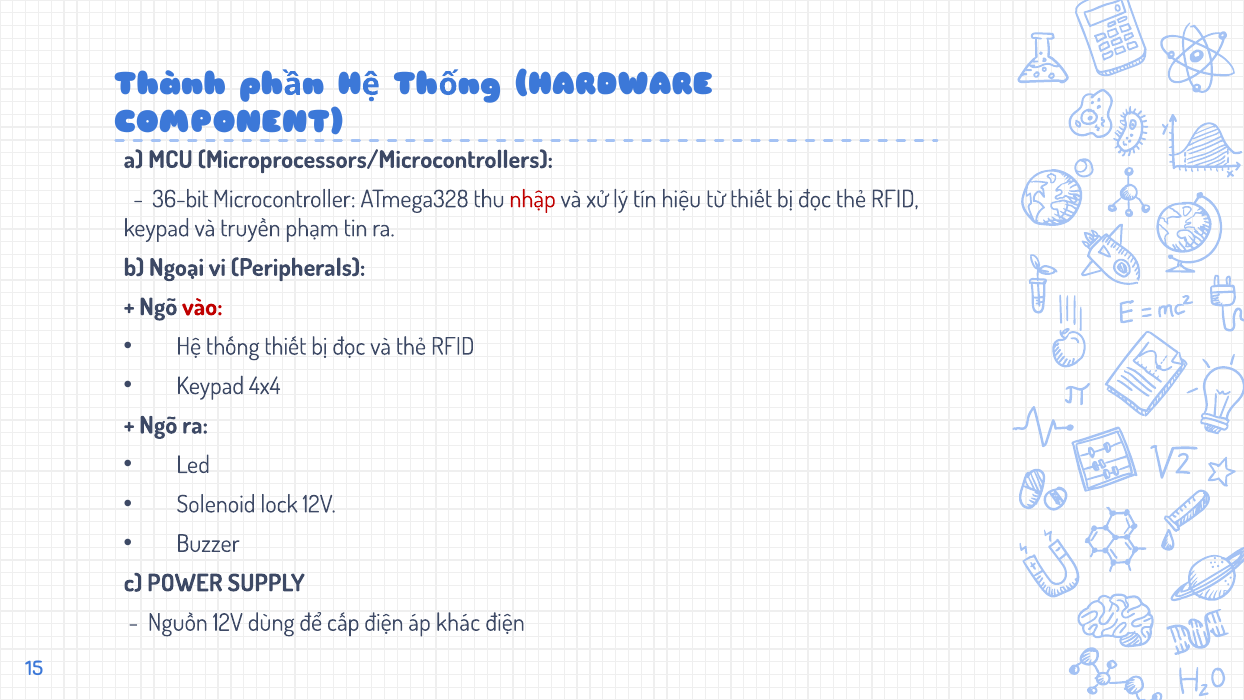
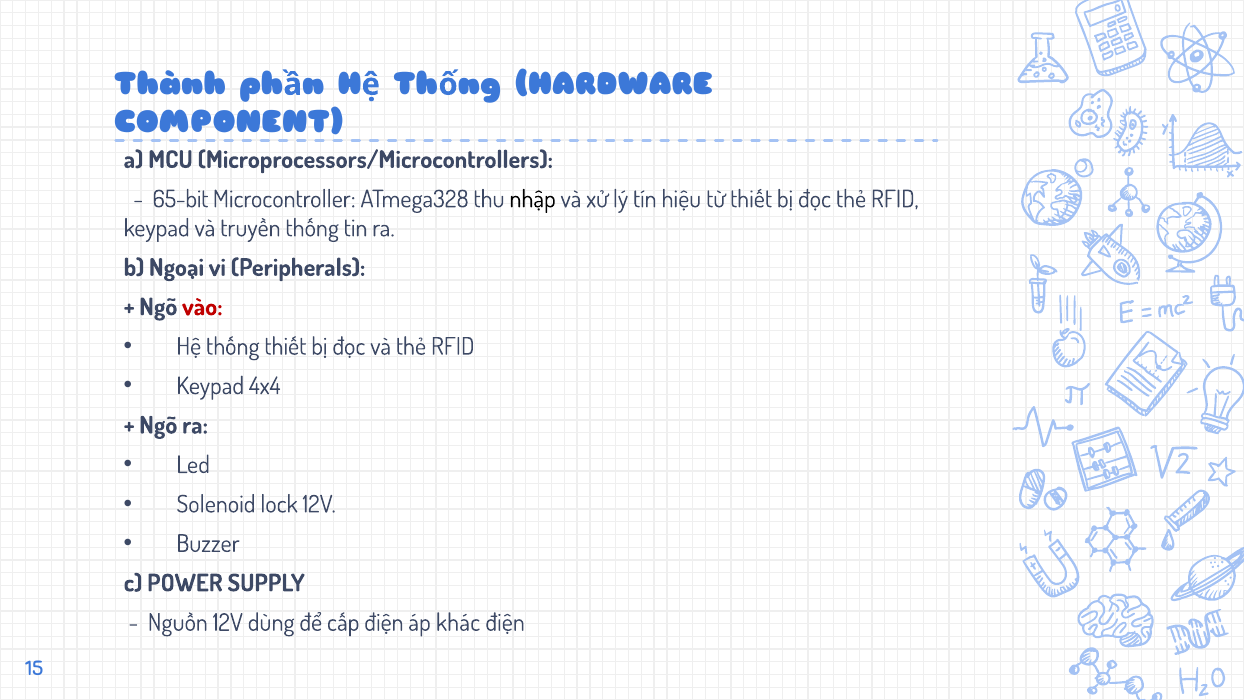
36-bit: 36-bit -> 65-bit (180, 199)
nhập colour: red -> black (533, 199)
truyền phạm: phạm -> thống (312, 228)
